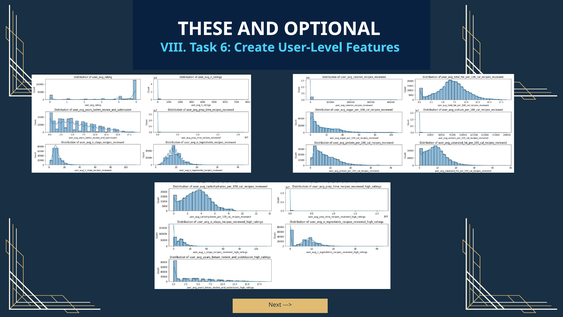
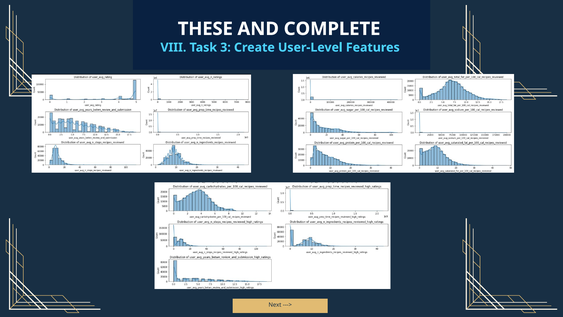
OPTIONAL: OPTIONAL -> COMPLETE (332, 29)
6: 6 -> 3 (226, 47)
